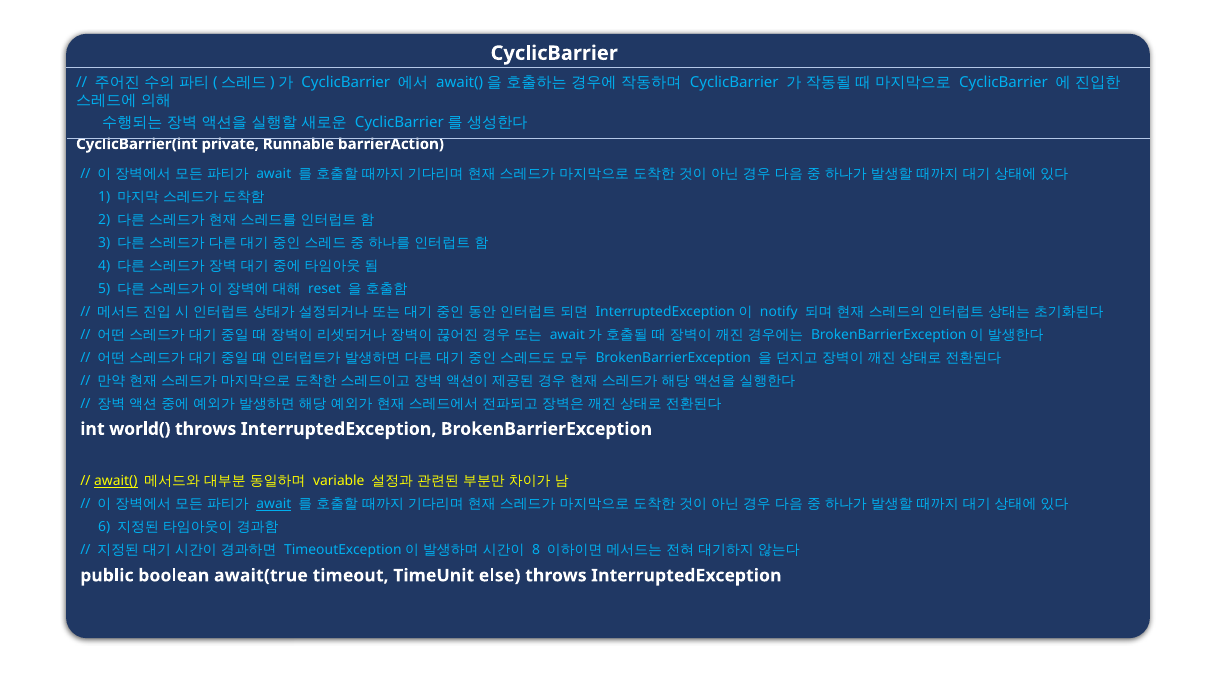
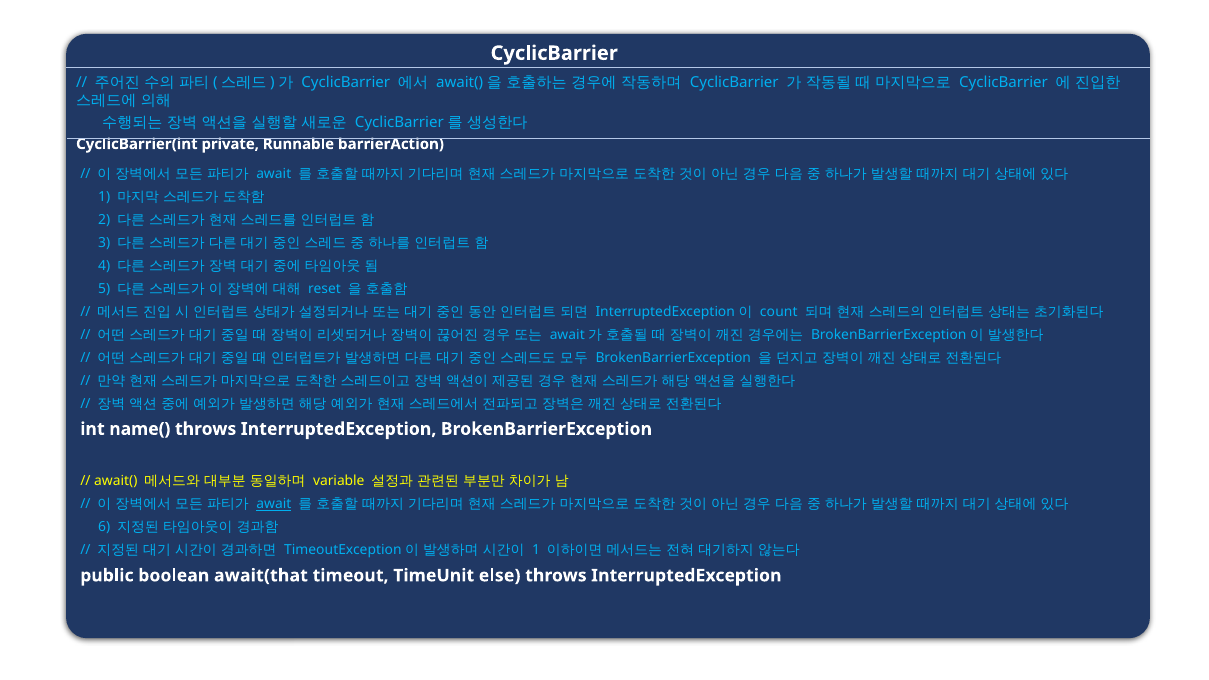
notify: notify -> count (779, 312)
world(: world( -> name( (140, 429)
await( underline: present -> none (116, 481)
8: 8 -> 1 (536, 550)
await(true: await(true -> await(that (261, 576)
